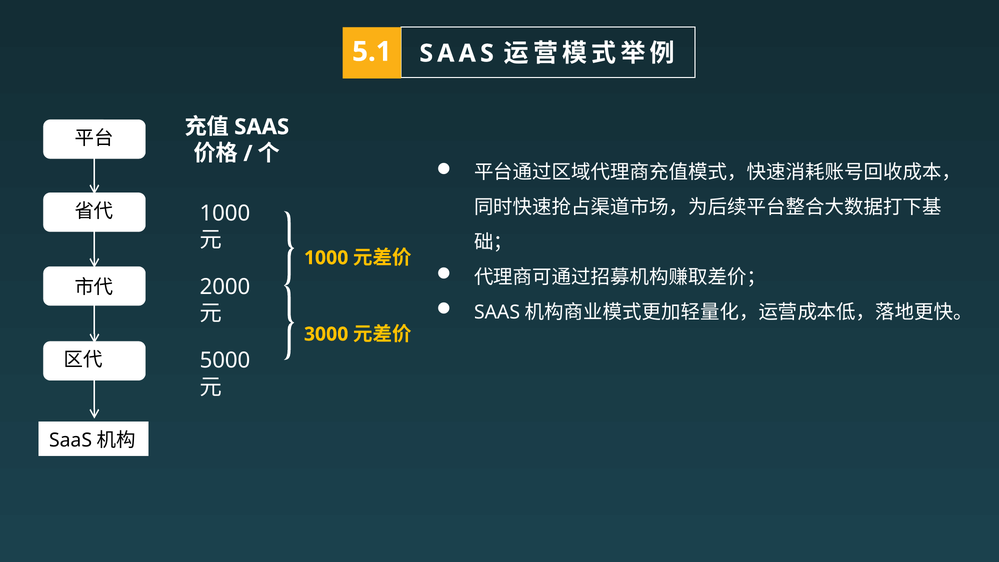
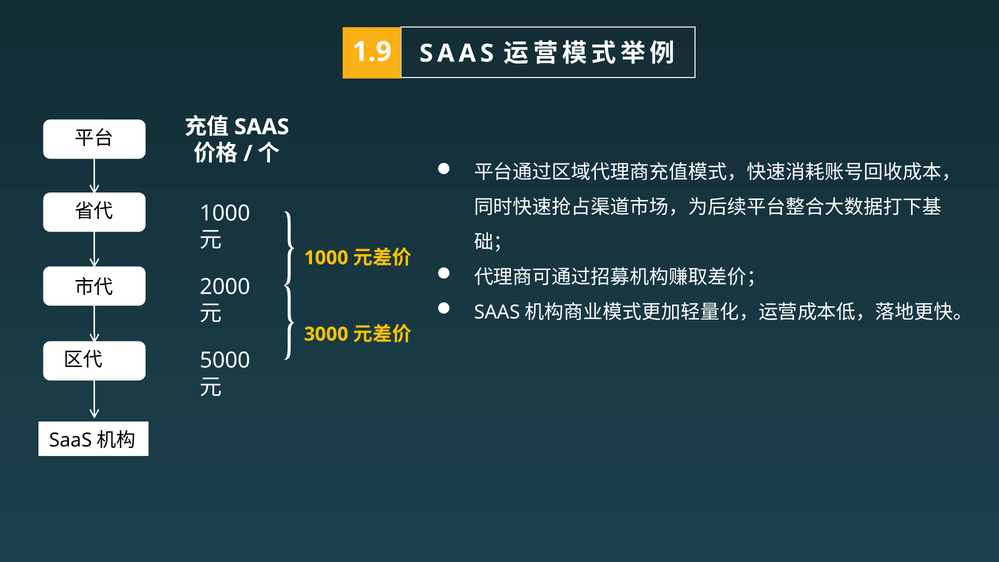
5.1: 5.1 -> 1.9 (372, 52)
